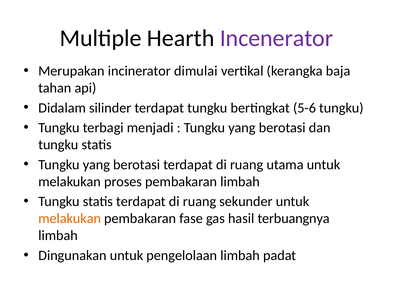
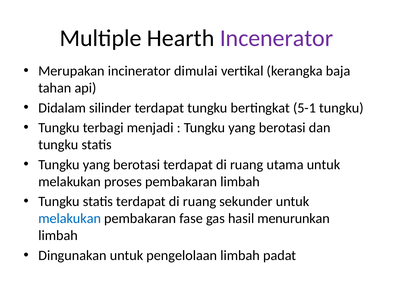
5-6: 5-6 -> 5-1 (305, 108)
melakukan colour: orange -> blue (70, 218)
terbuangnya: terbuangnya -> menurunkan (294, 218)
